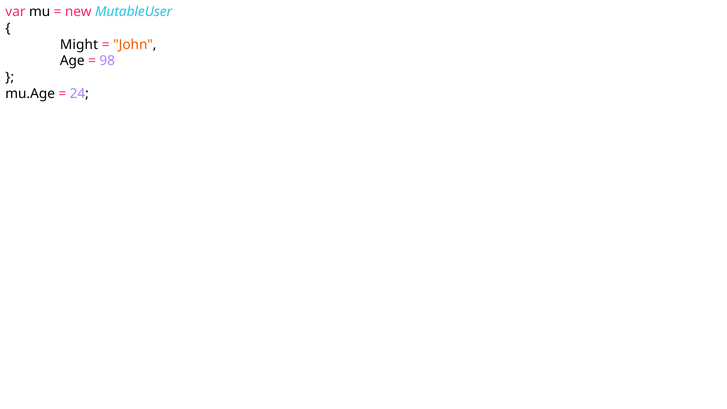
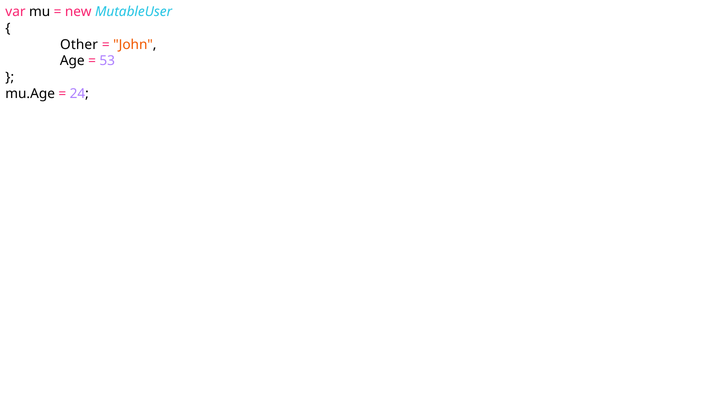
Might: Might -> Other (79, 45)
98: 98 -> 53 (107, 61)
